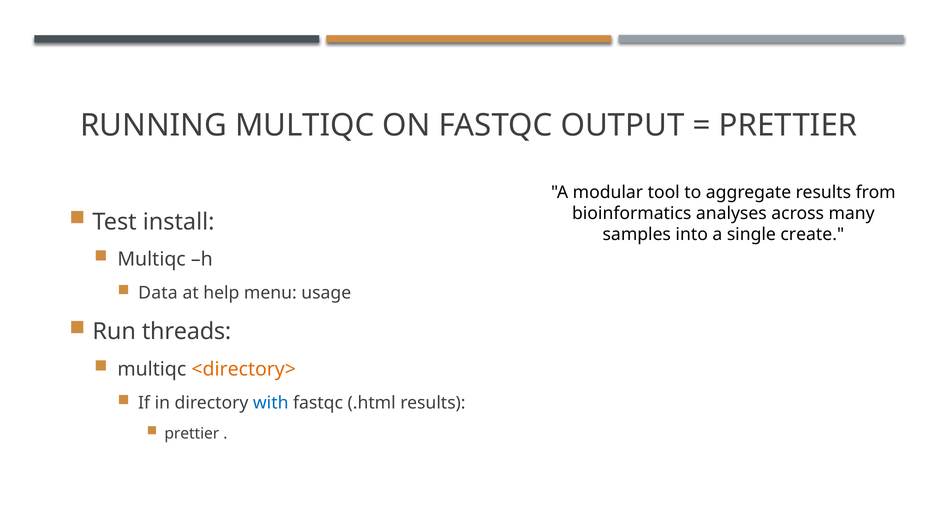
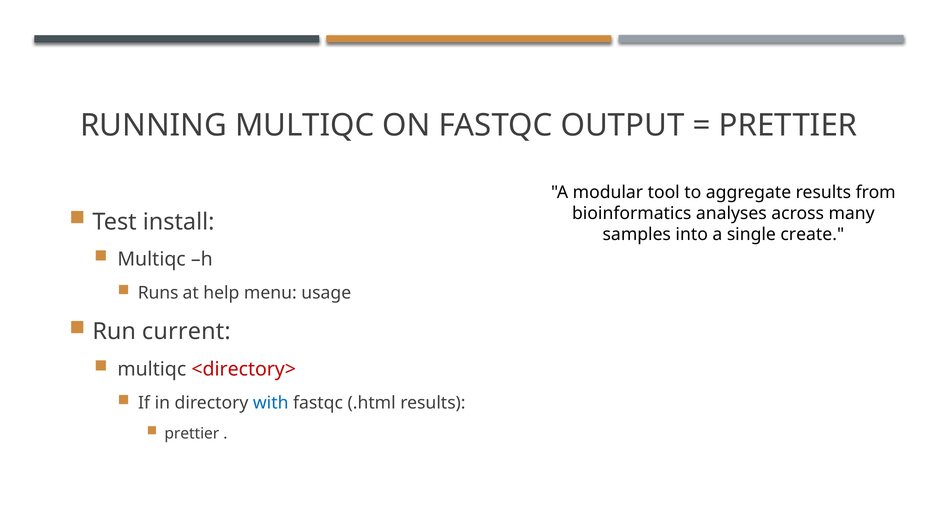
Data: Data -> Runs (158, 293)
threads: threads -> current (186, 331)
<directory> colour: orange -> red (244, 369)
